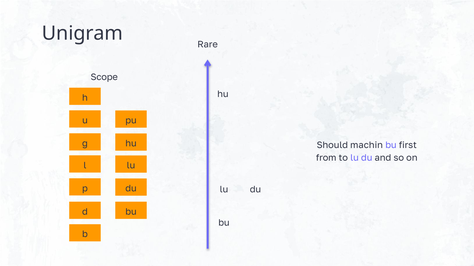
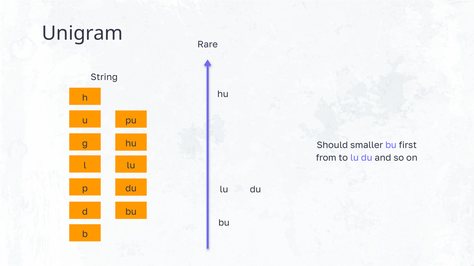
Scope: Scope -> String (104, 77)
machin: machin -> smaller (367, 145)
